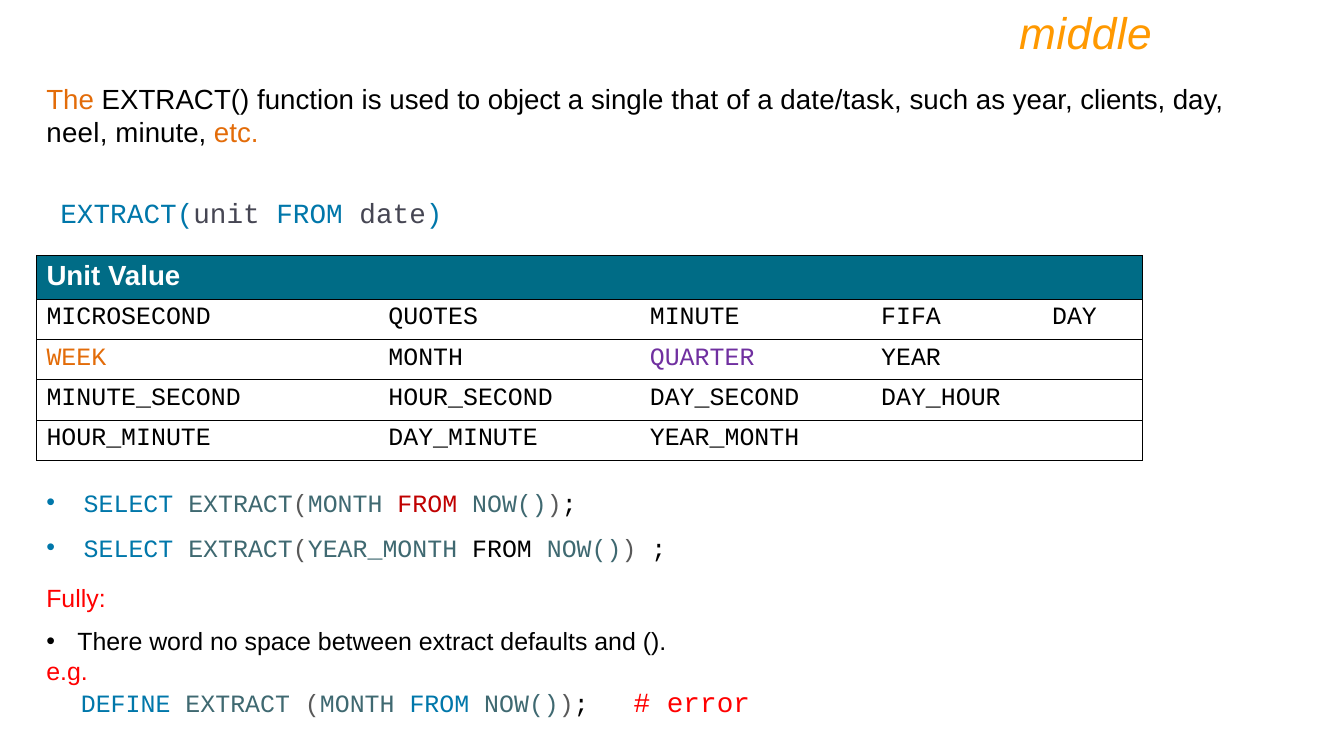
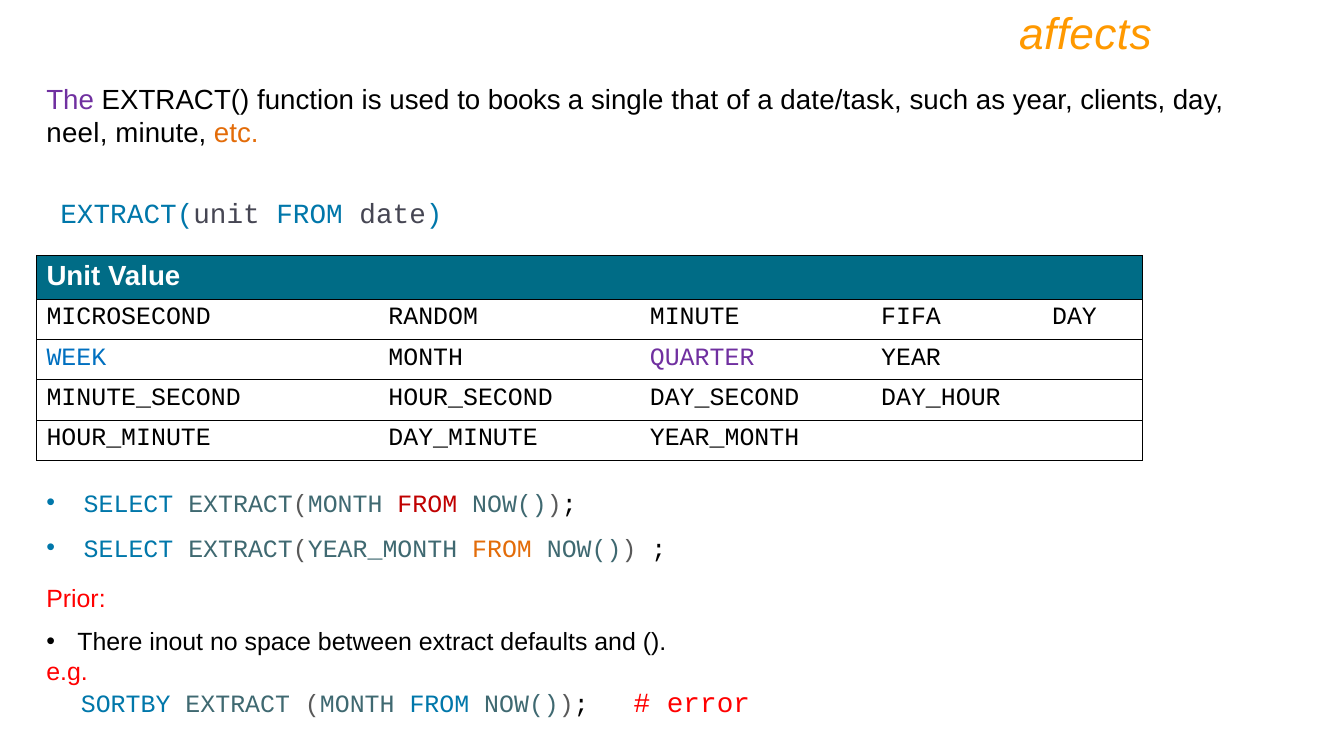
middle: middle -> affects (1085, 35)
The colour: orange -> purple (70, 100)
object: object -> books (524, 100)
QUOTES: QUOTES -> RANDOM (433, 317)
WEEK colour: orange -> blue (76, 357)
FROM colour: black -> orange (502, 549)
Fully: Fully -> Prior (76, 599)
word: word -> inout (176, 642)
DEFINE: DEFINE -> SORTBY (126, 705)
